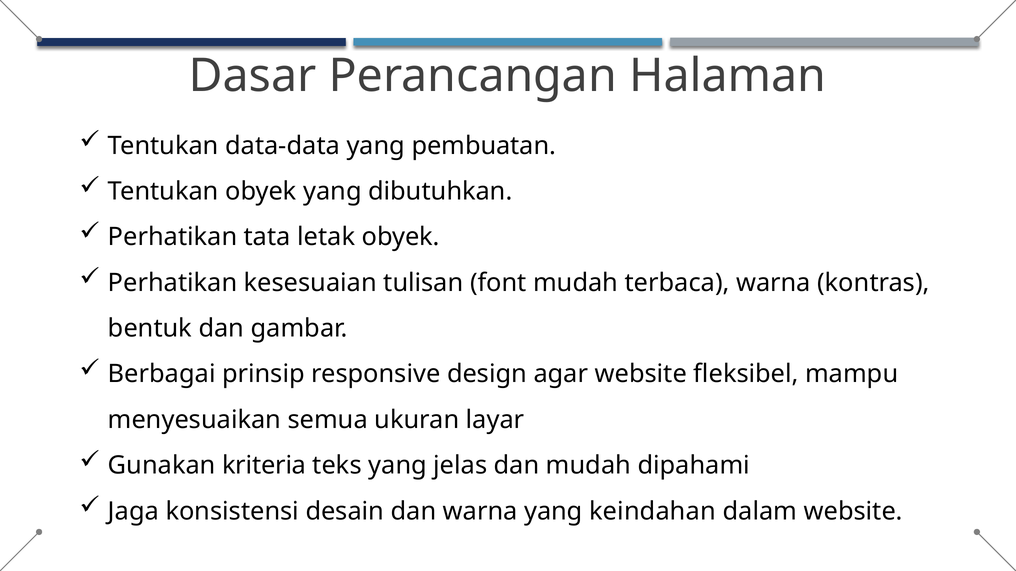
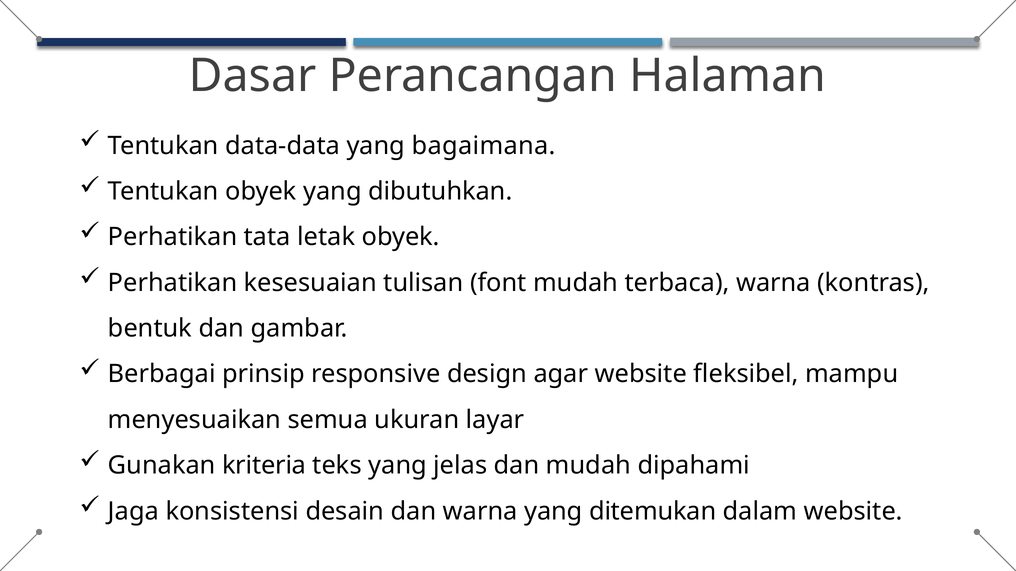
pembuatan: pembuatan -> bagaimana (484, 146)
keindahan: keindahan -> ditemukan (653, 512)
